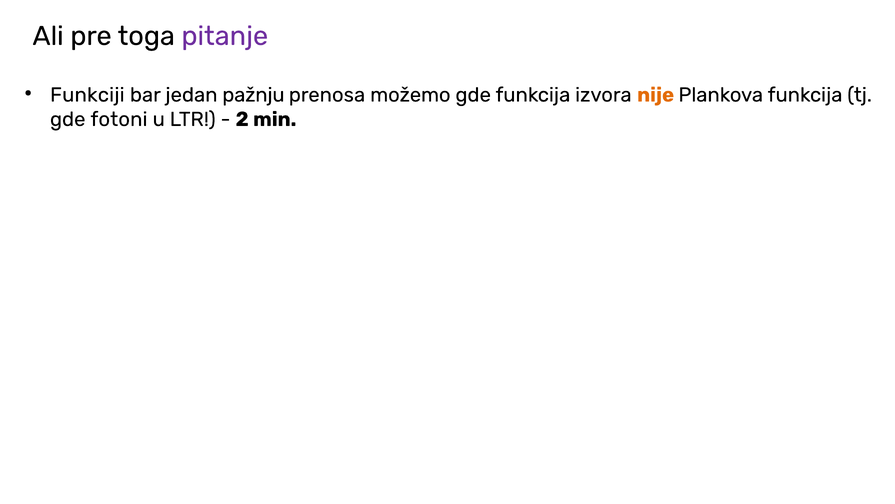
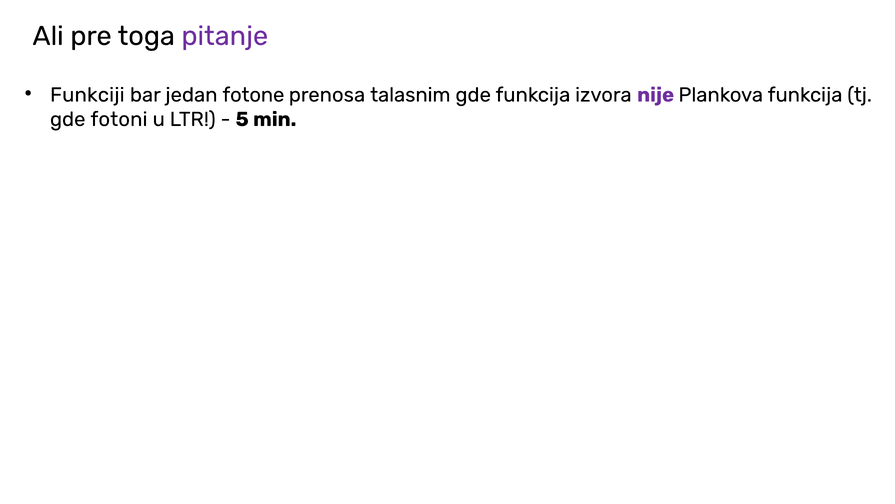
pažnju: pažnju -> fotone (253, 95)
možemo: možemo -> talasnim (410, 95)
nije colour: orange -> purple (656, 95)
2: 2 -> 5 (242, 119)
